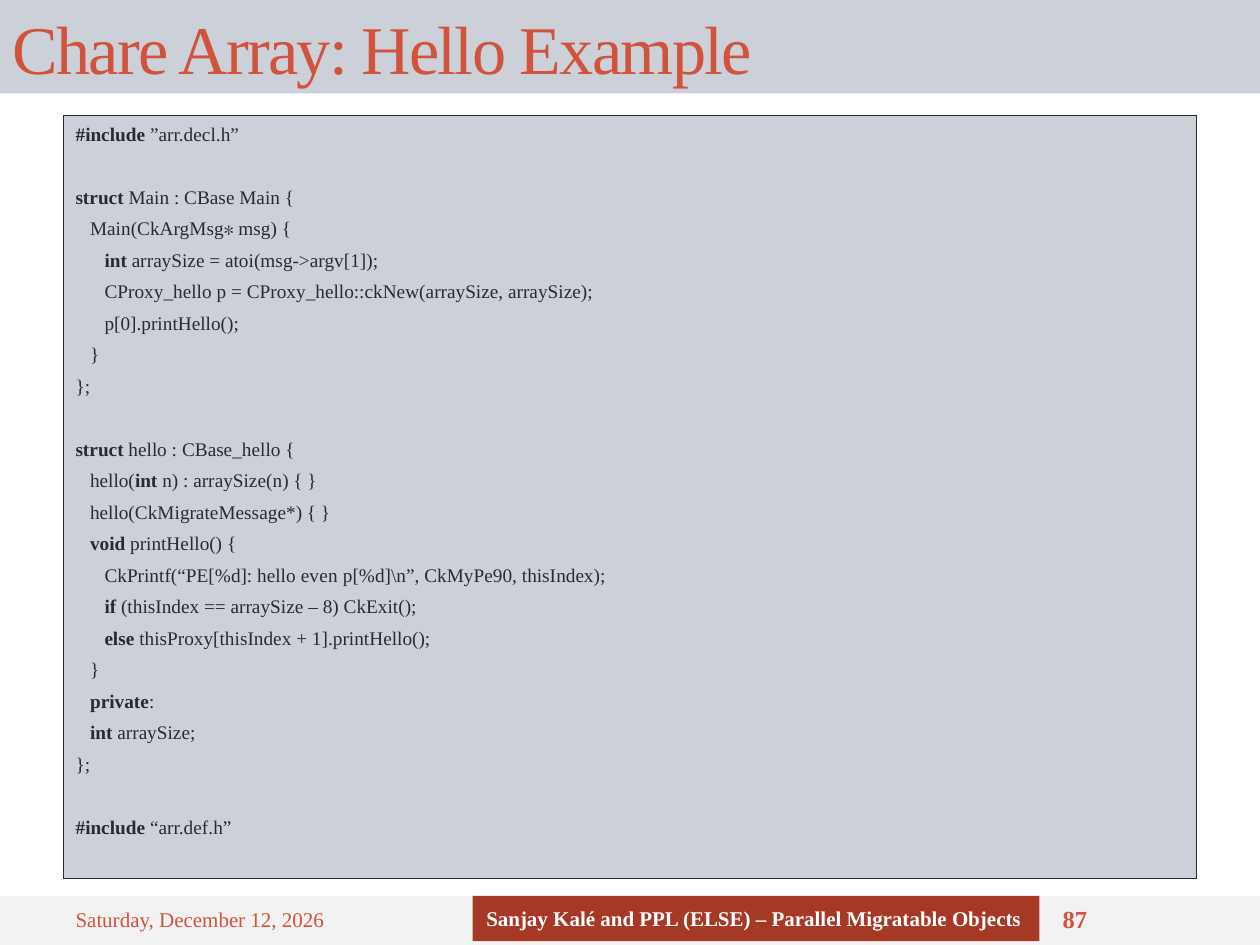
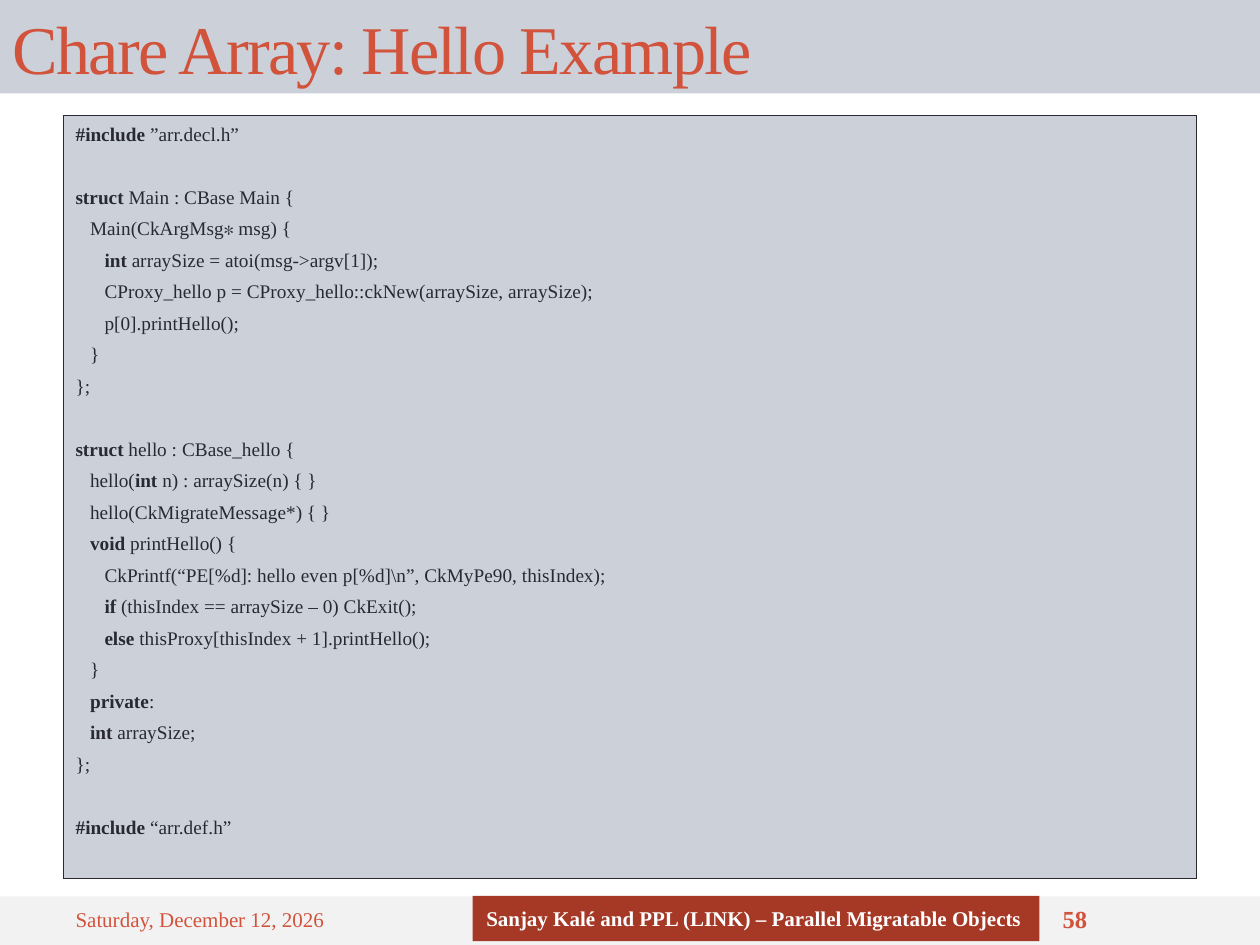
8: 8 -> 0 (331, 608)
PPL ELSE: ELSE -> LINK (717, 920)
87: 87 -> 58 (1075, 921)
